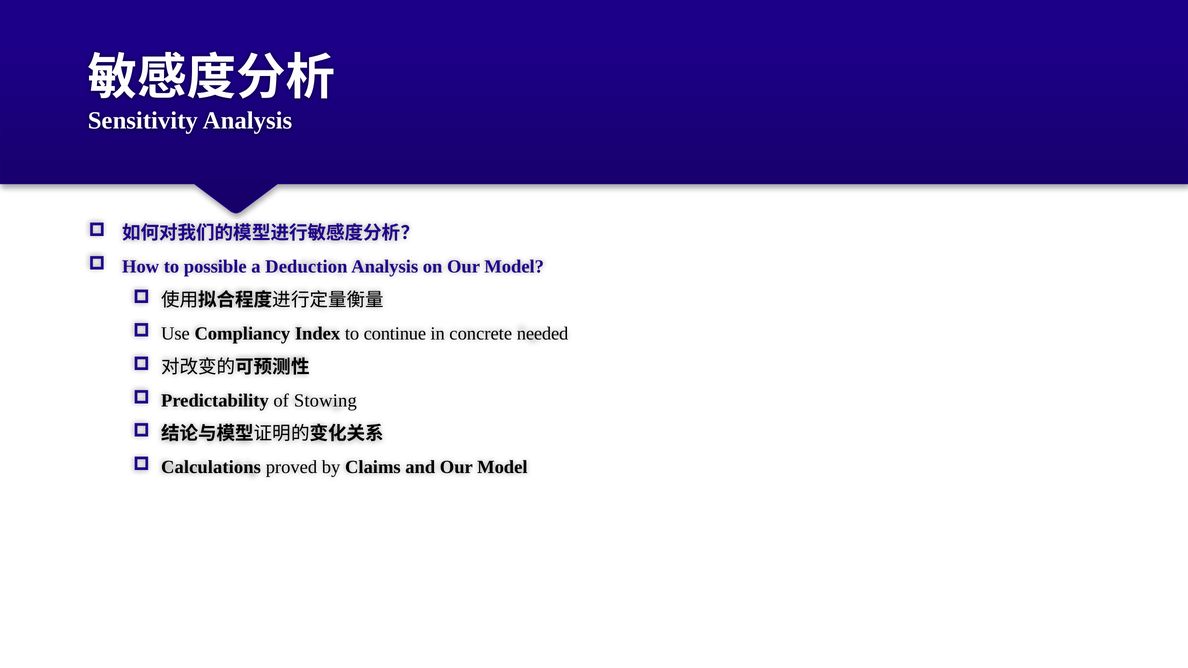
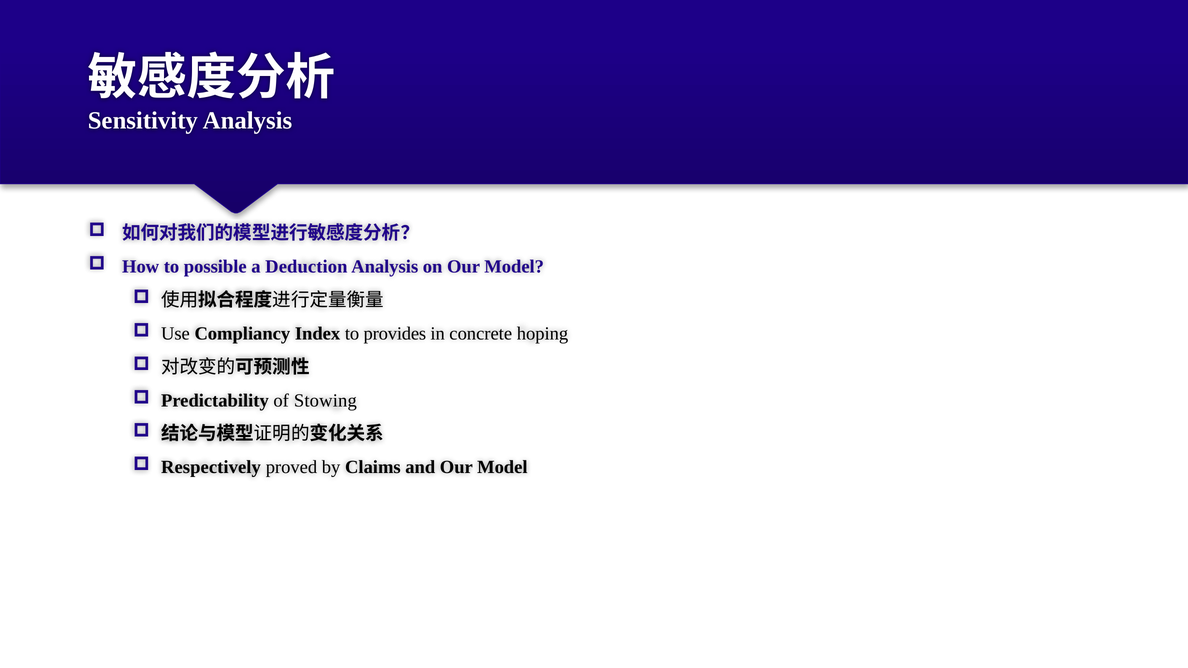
continue: continue -> provides (395, 334)
needed: needed -> hoping (542, 334)
Calculations: Calculations -> Respectively (211, 467)
